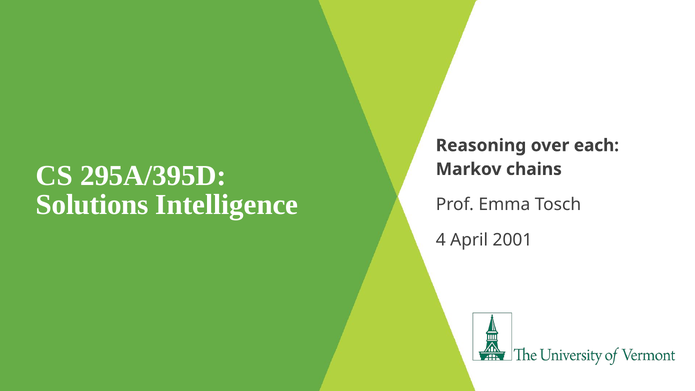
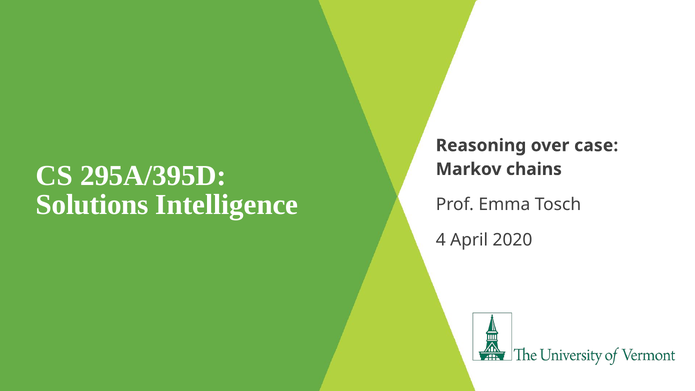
each: each -> case (596, 145)
2001: 2001 -> 2020 (512, 240)
